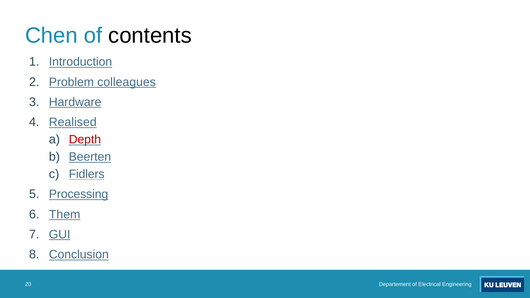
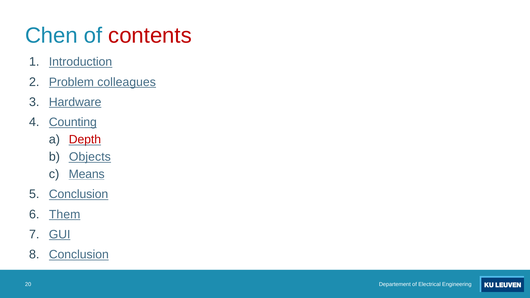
contents colour: black -> red (150, 36)
Realised: Realised -> Counting (73, 122)
Beerten: Beerten -> Objects (90, 157)
Fidlers: Fidlers -> Means (87, 174)
Processing: Processing -> Conclusion (79, 194)
